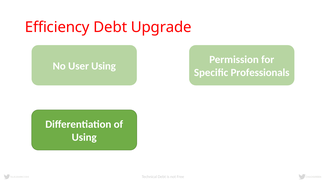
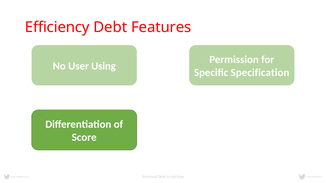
Upgrade: Upgrade -> Features (161, 27)
Professionals: Professionals -> Specification (260, 73)
Using: Using -> Score (84, 138)
